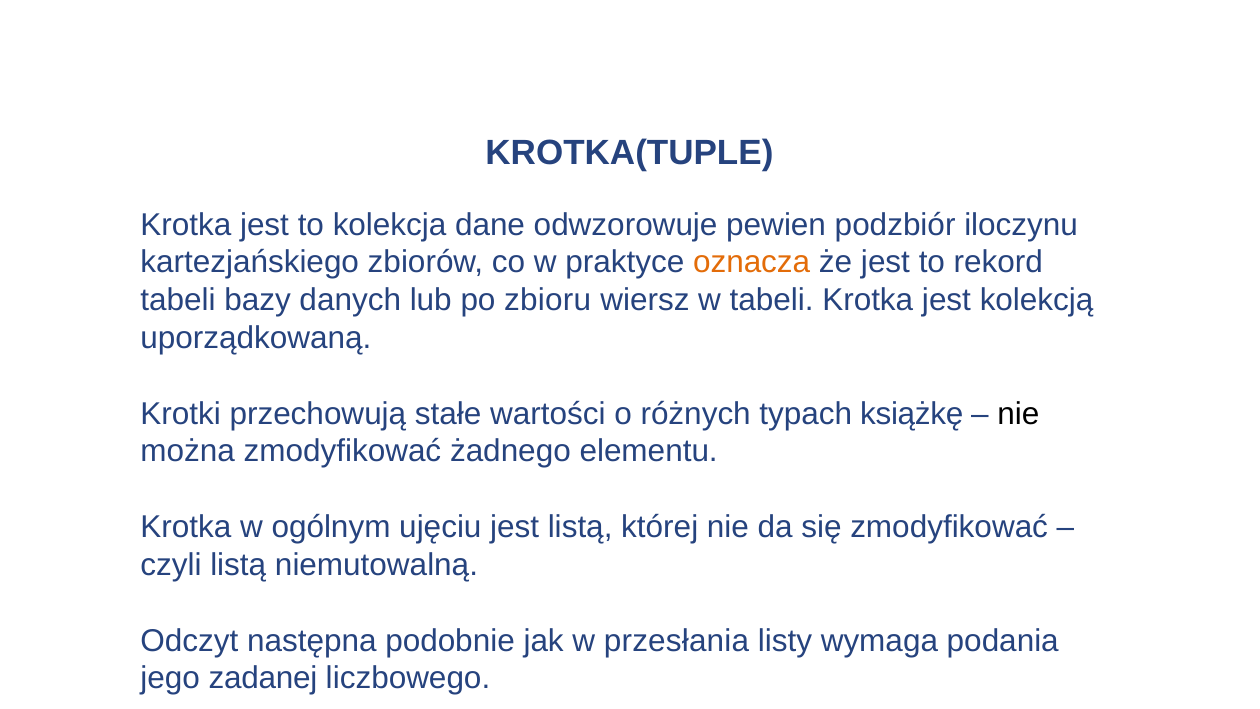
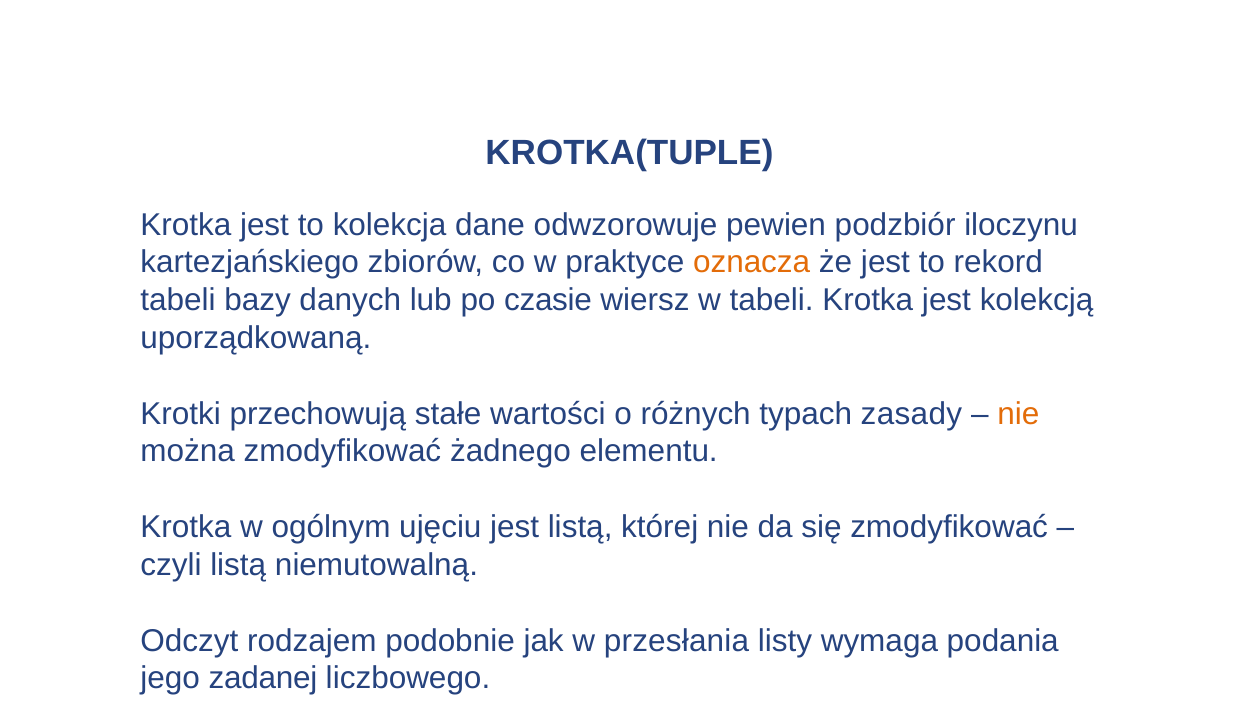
zbioru: zbioru -> czasie (548, 300)
książkę: książkę -> zasady (911, 414)
nie colour: black -> orange (1018, 414)
następna: następna -> rodzajem (312, 640)
